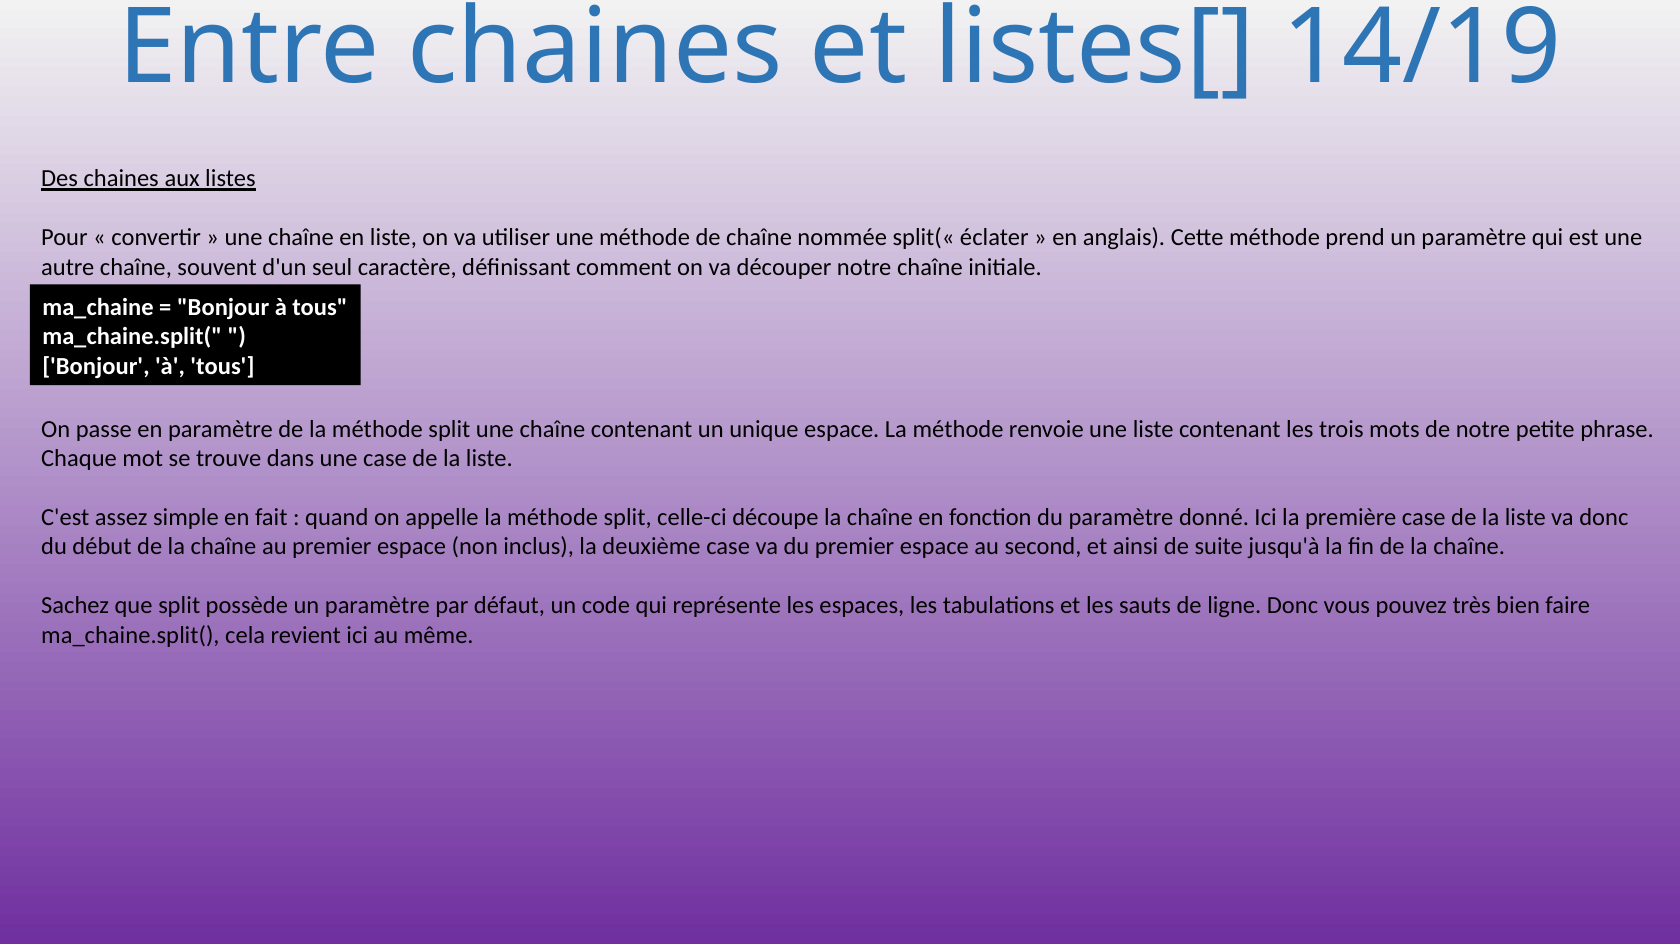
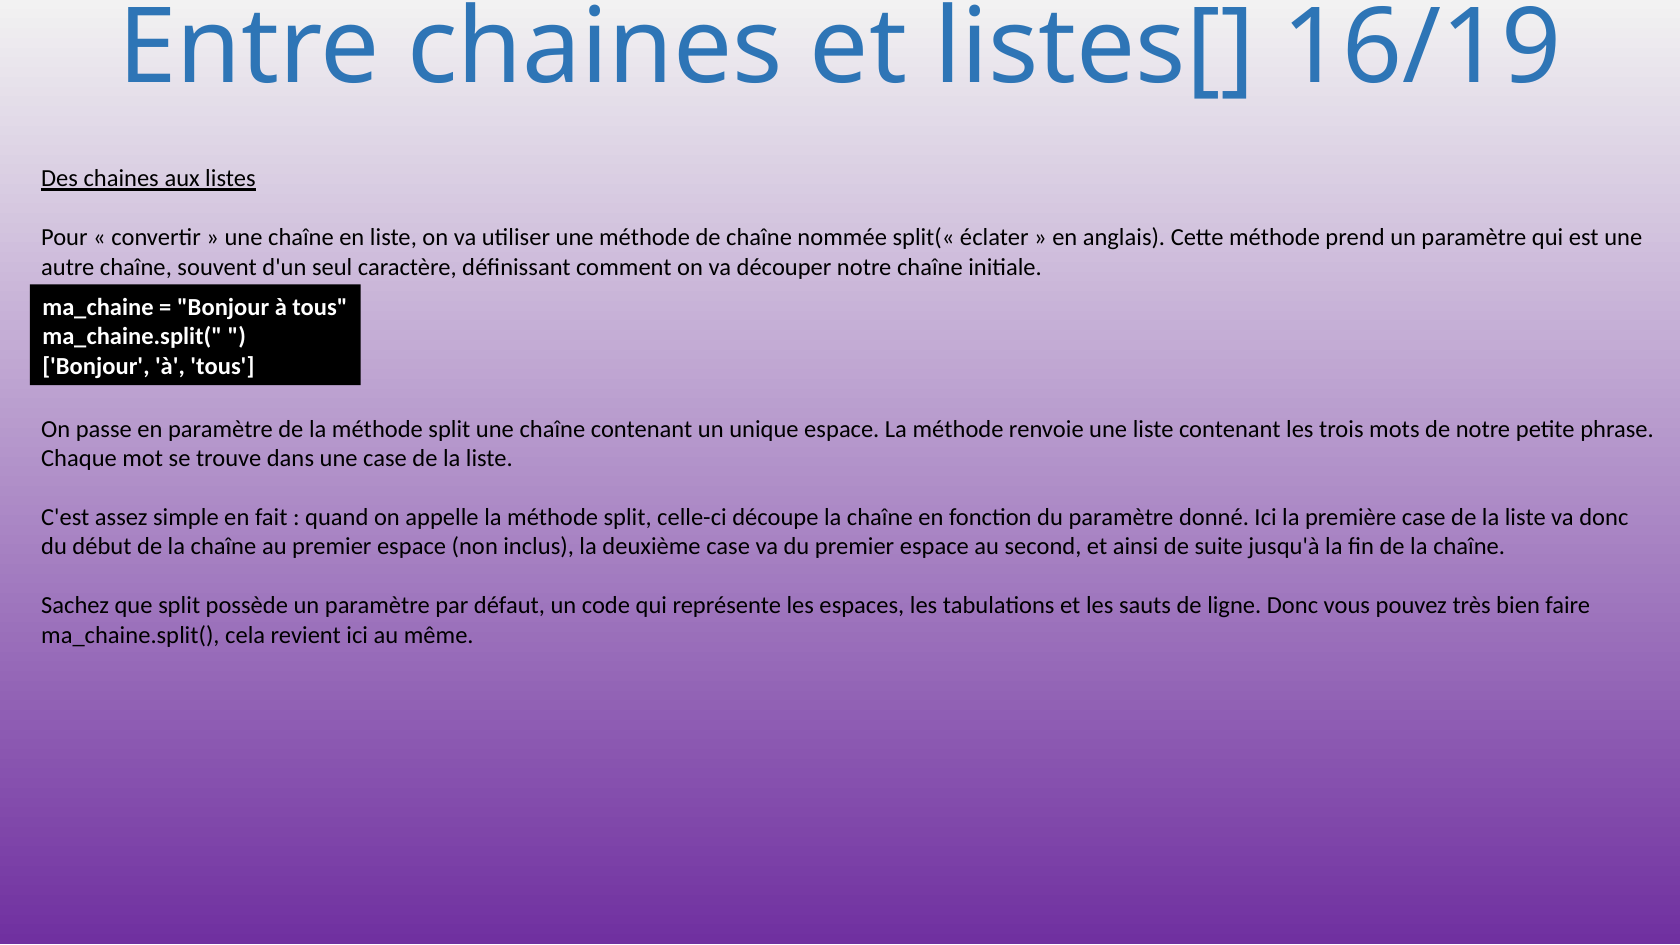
14/19: 14/19 -> 16/19 (1422, 48)
